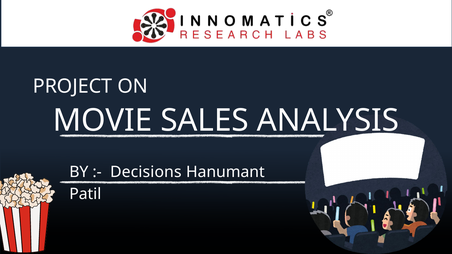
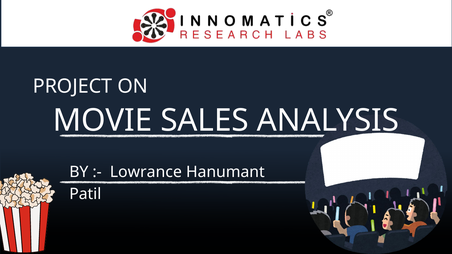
Decisions: Decisions -> Lowrance (146, 172)
